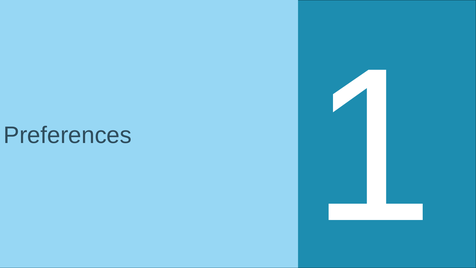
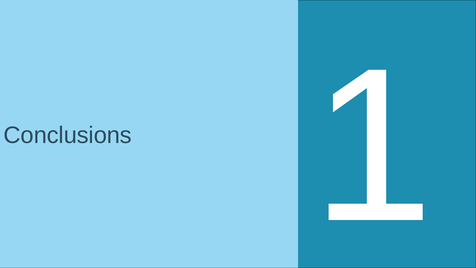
Preferences: Preferences -> Conclusions (68, 135)
